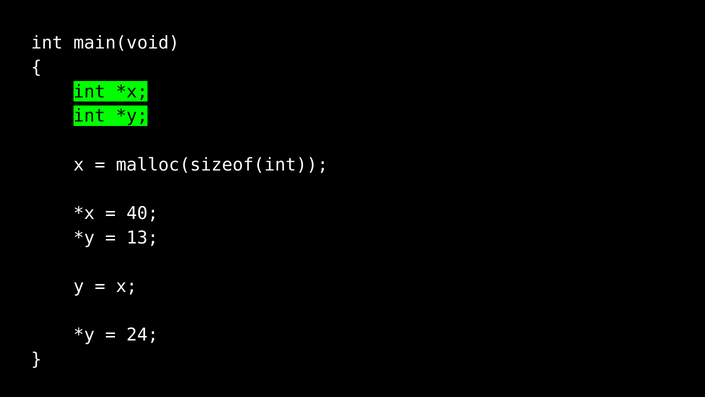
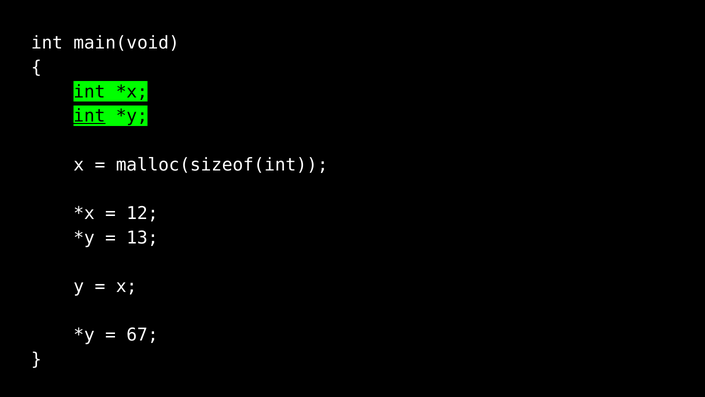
int underline: none -> present (89, 116)
40: 40 -> 12 (142, 213)
24: 24 -> 67 (142, 335)
